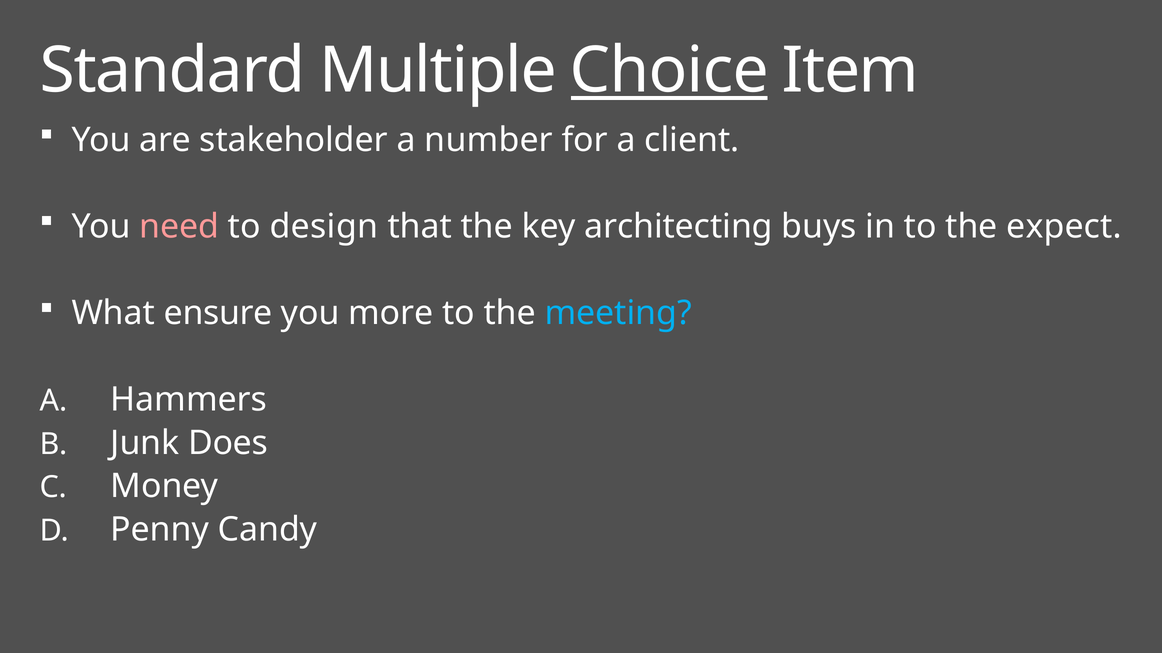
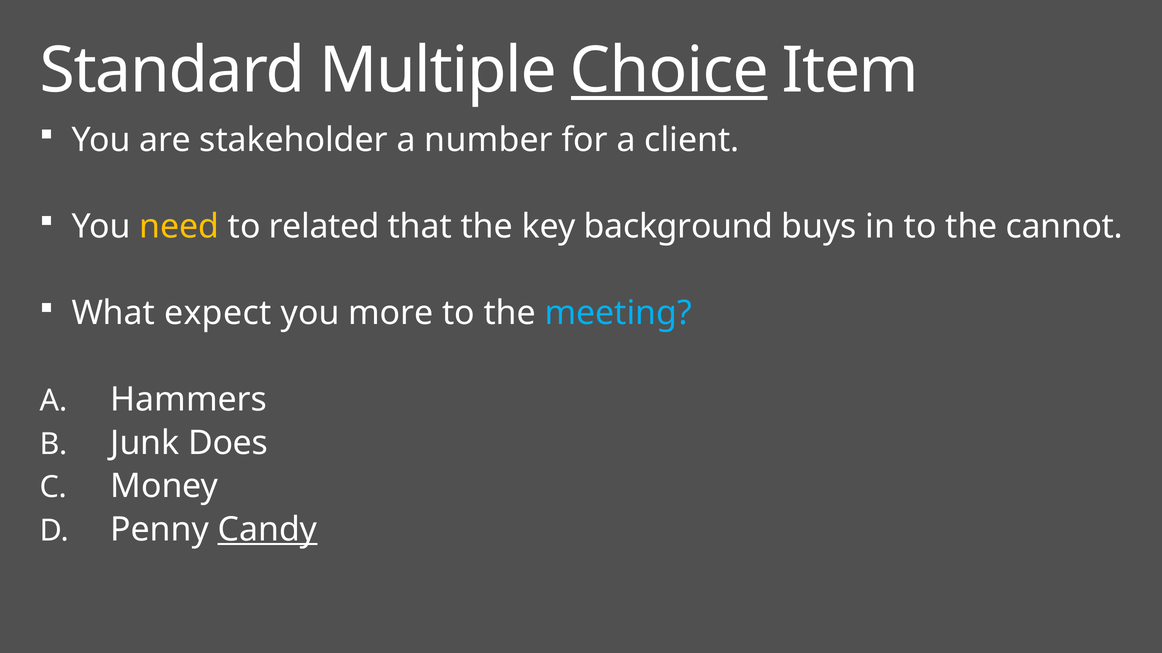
need colour: pink -> yellow (179, 227)
design: design -> related (324, 227)
architecting: architecting -> background (679, 227)
expect: expect -> cannot (1064, 227)
ensure: ensure -> expect (218, 313)
Candy underline: none -> present (267, 530)
